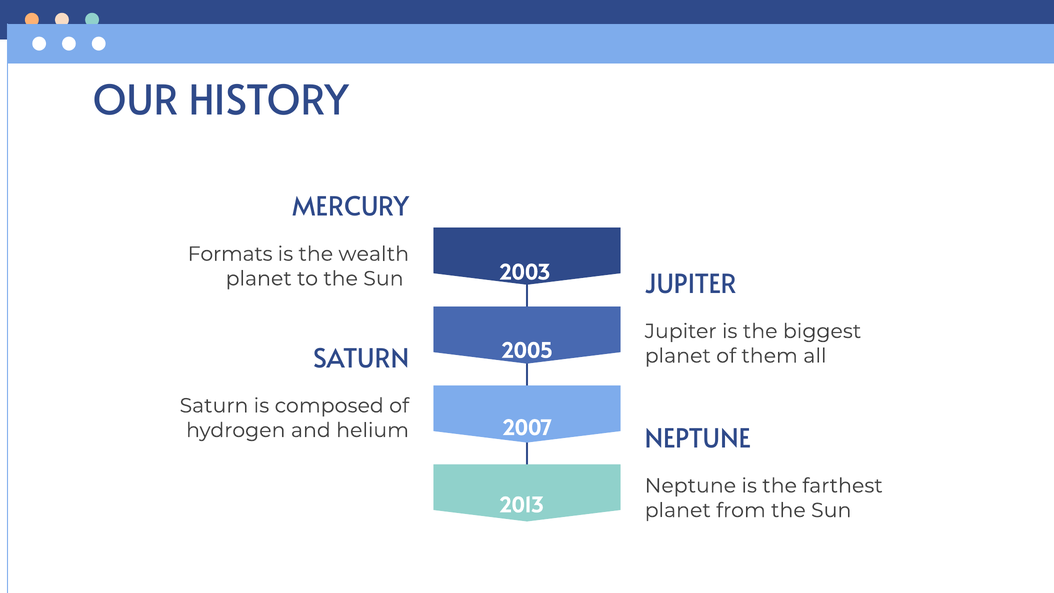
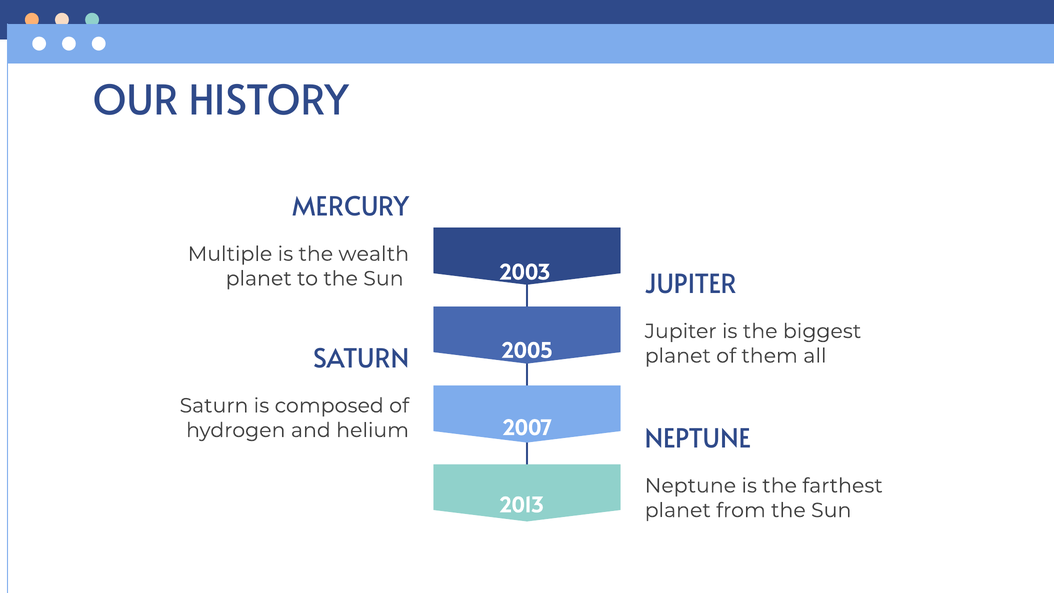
Formats: Formats -> Multiple (230, 254)
